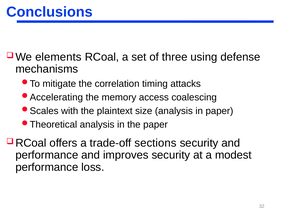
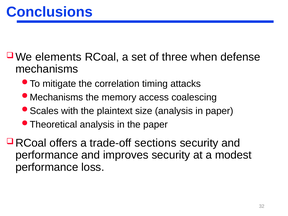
using: using -> when (204, 57)
Accelerating: Accelerating -> Mechanisms (56, 97)
